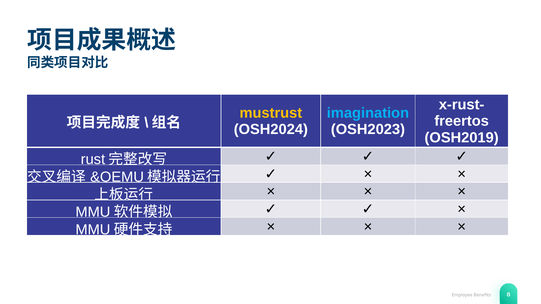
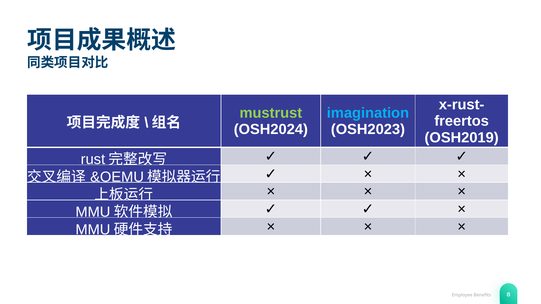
mustrust colour: yellow -> light green (271, 113)
